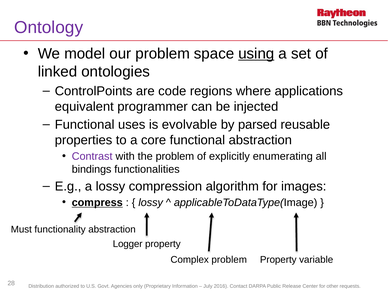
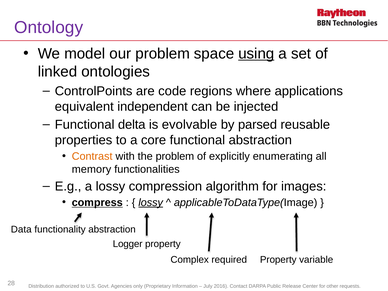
programmer: programmer -> independent (153, 107)
uses: uses -> delta (132, 125)
Contrast colour: purple -> orange (92, 156)
bindings: bindings -> memory (91, 169)
lossy underline: none -> present (151, 203)
Must: Must -> Data (21, 229)
Complex problem: problem -> required (229, 260)
